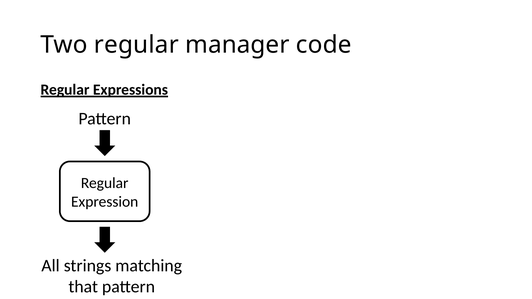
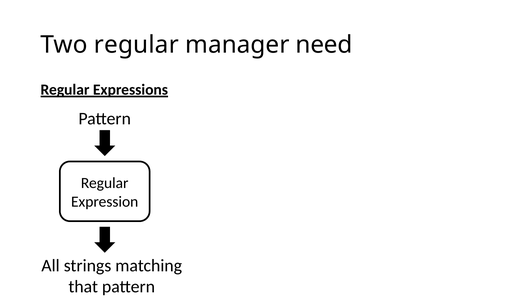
code: code -> need (324, 45)
